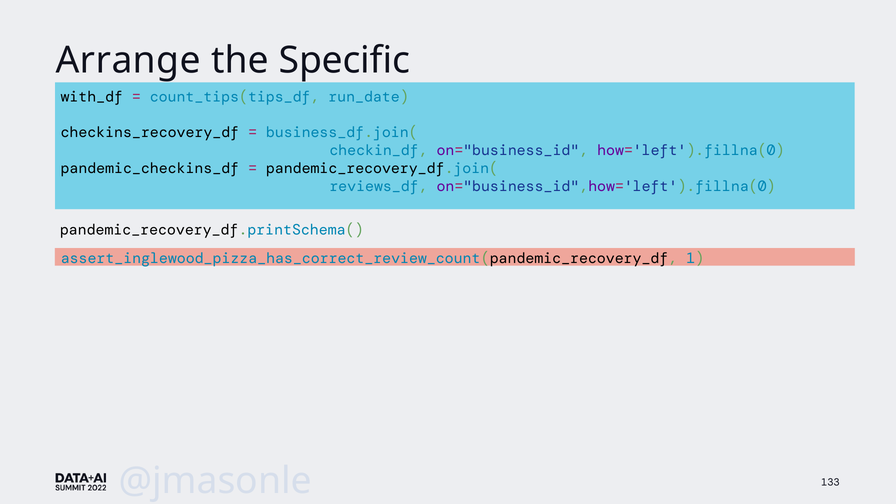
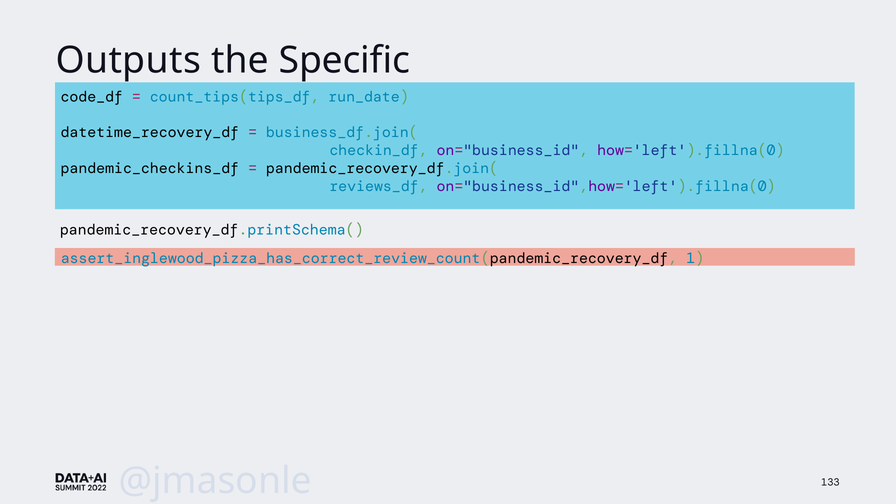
Arrange: Arrange -> Outputs (128, 61)
with_df: with_df -> code_df (92, 97)
checkins_recovery_df: checkins_recovery_df -> datetime_recovery_df (150, 133)
